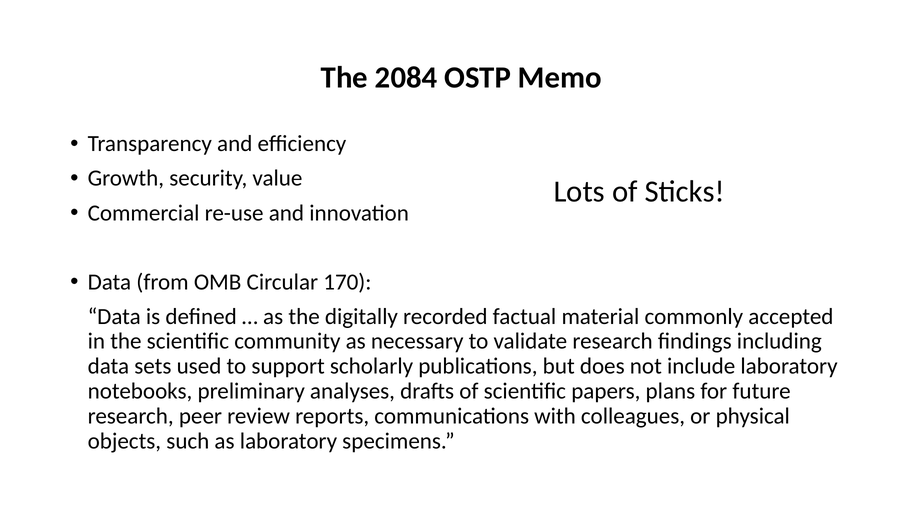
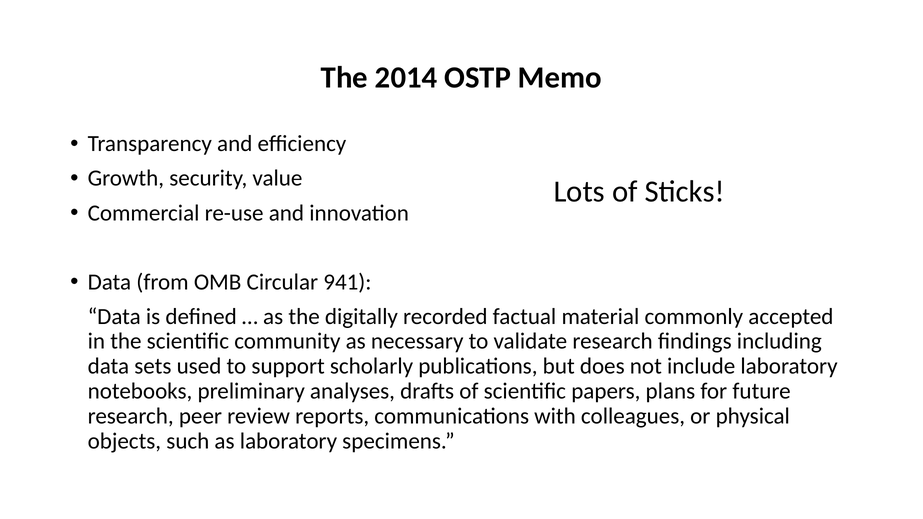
2084: 2084 -> 2014 (406, 78)
170: 170 -> 941 (347, 282)
